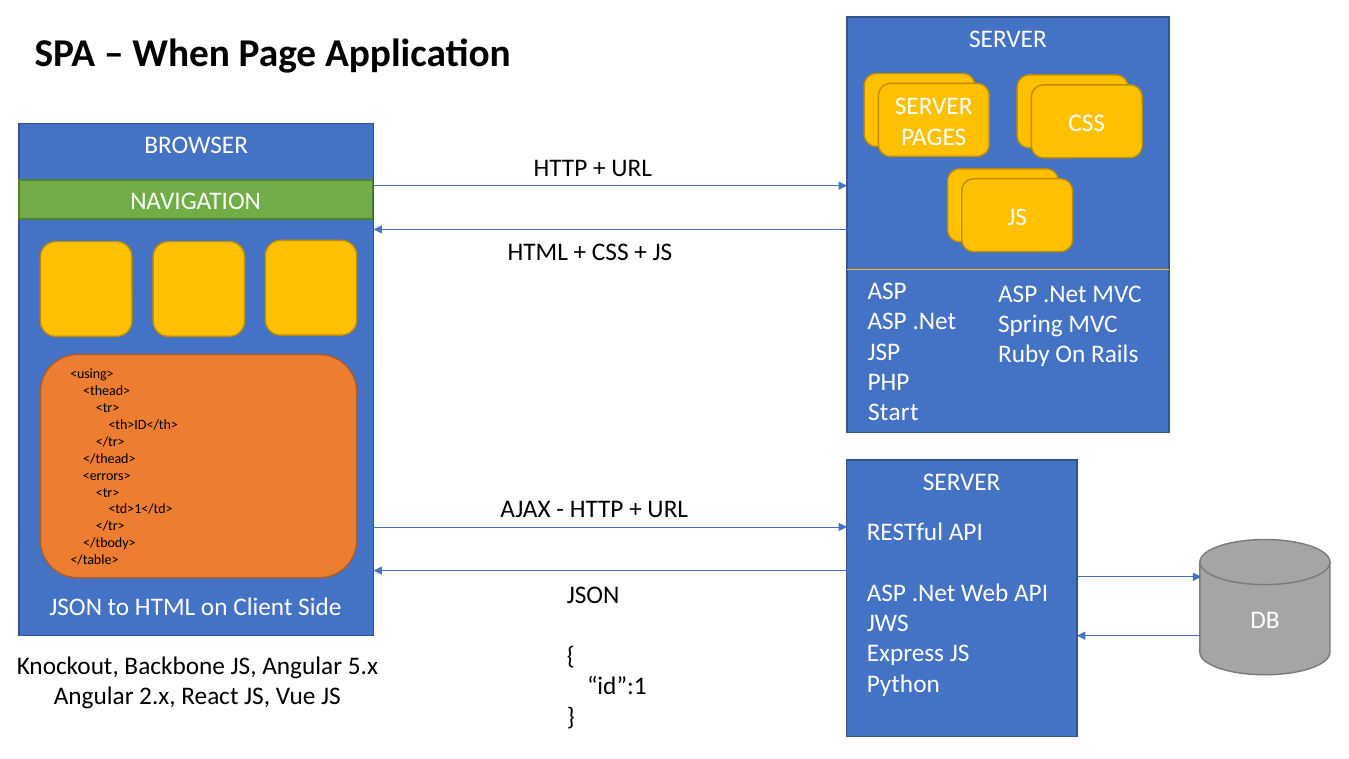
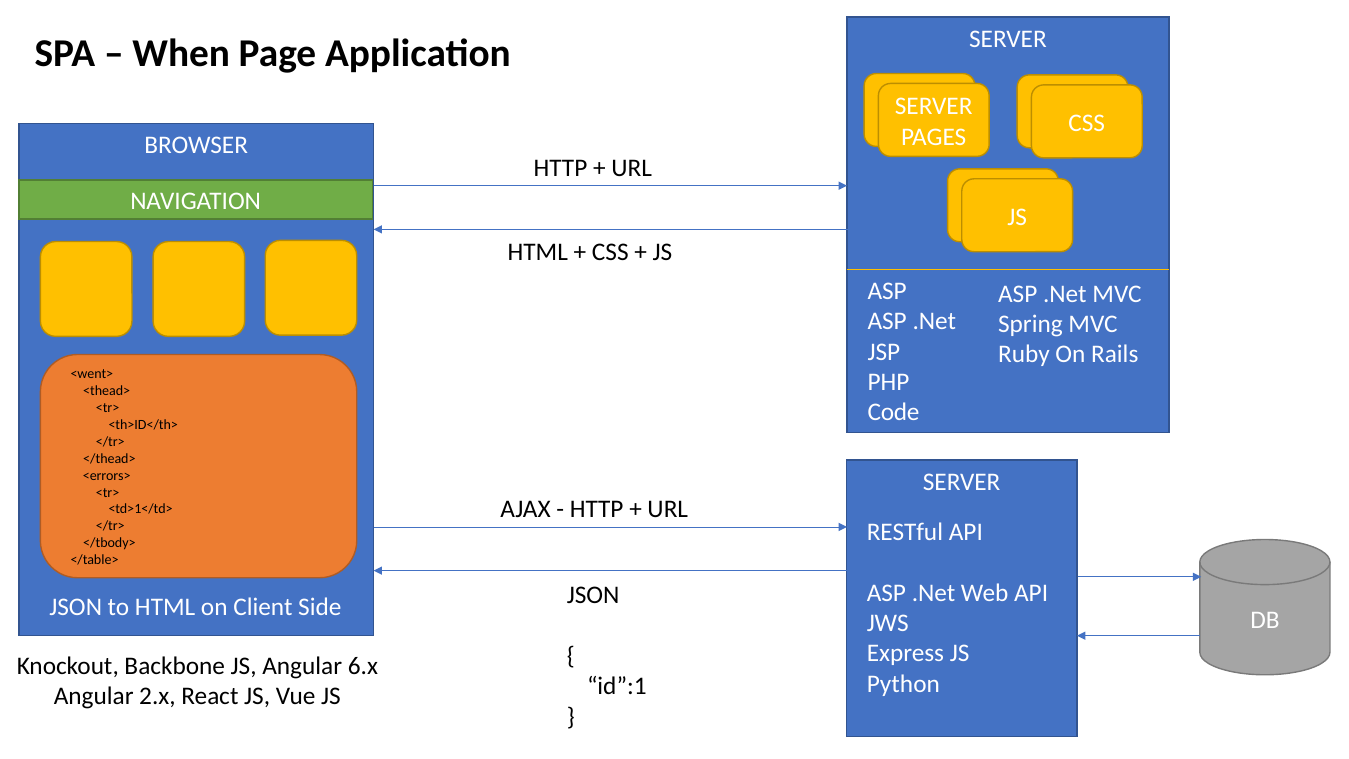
<using>: <using> -> <went> (92, 374)
Start: Start -> Code (894, 412)
5.x: 5.x -> 6.x (363, 666)
